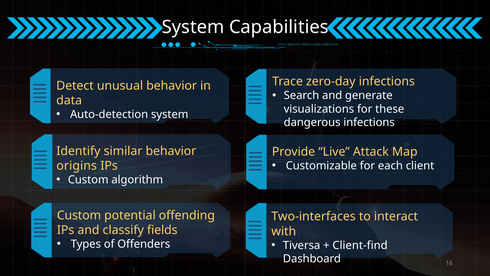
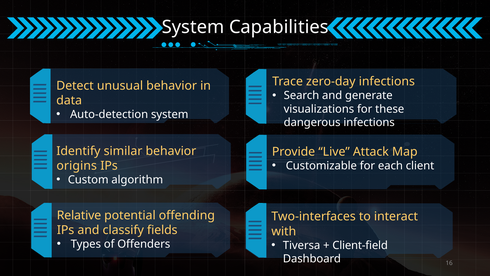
Custom: Custom -> Relative (79, 215)
Client-find: Client-find -> Client-field (360, 245)
